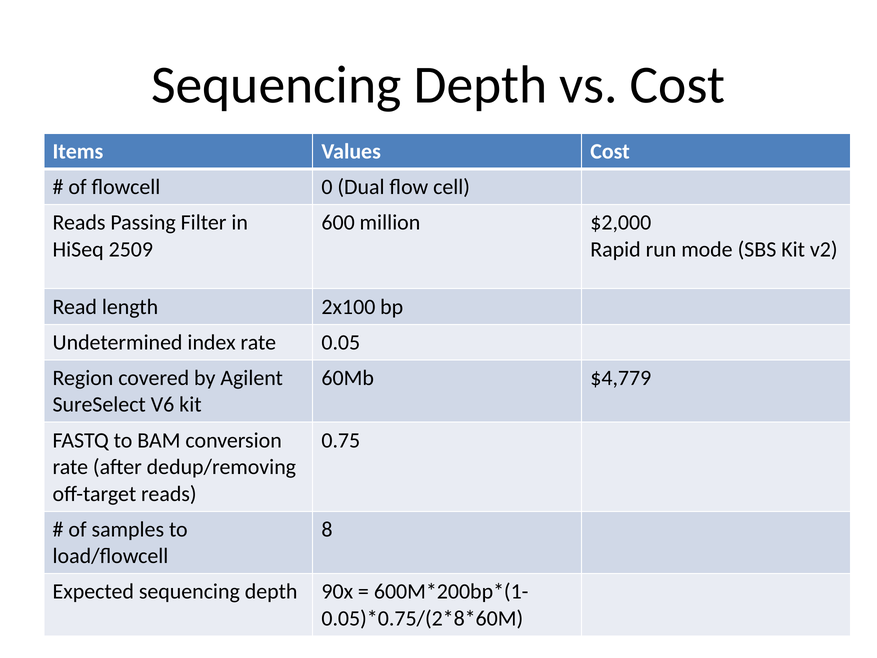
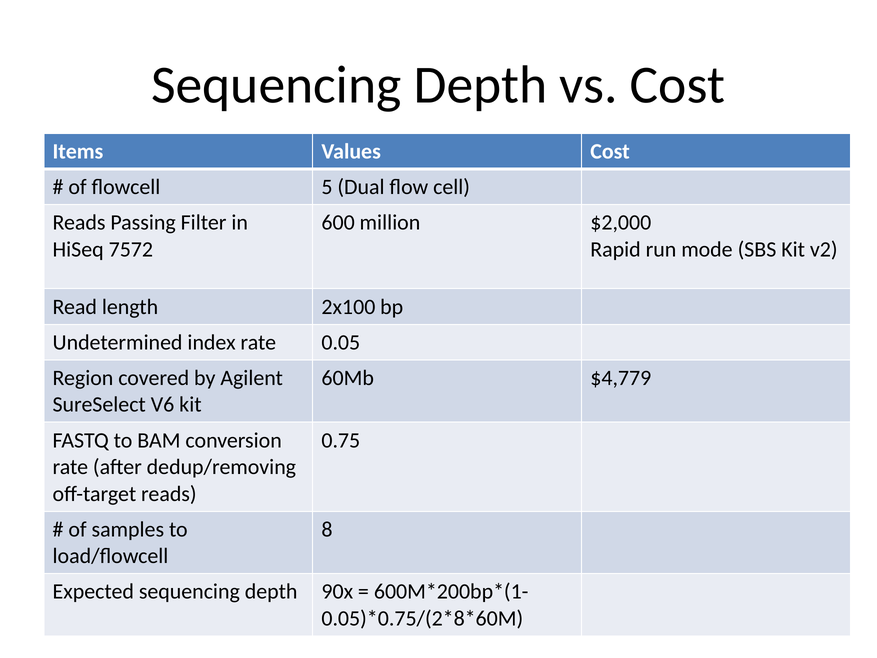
0: 0 -> 5 (327, 187)
2509: 2509 -> 7572 (131, 249)
